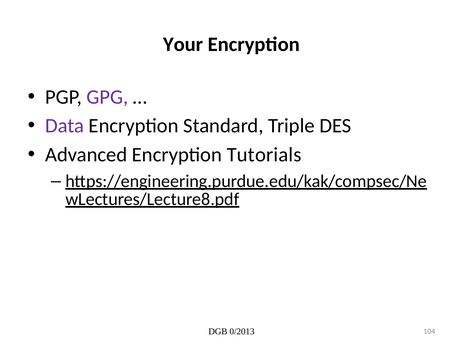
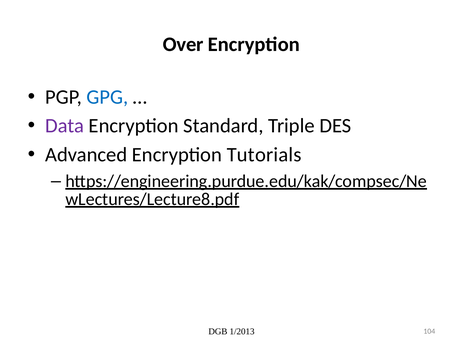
Your: Your -> Over (183, 44)
GPG colour: purple -> blue (107, 97)
0/2013: 0/2013 -> 1/2013 (242, 332)
